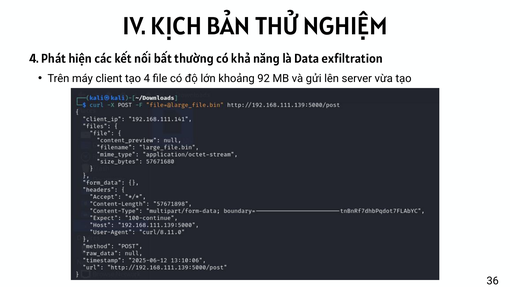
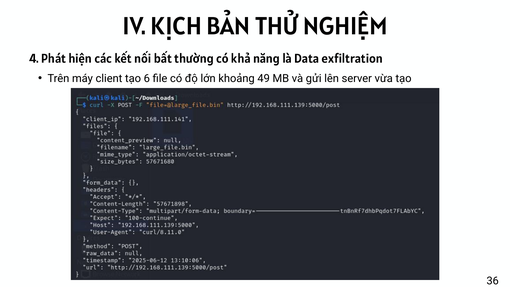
tạo 4: 4 -> 6 (147, 78)
92: 92 -> 49 (264, 78)
